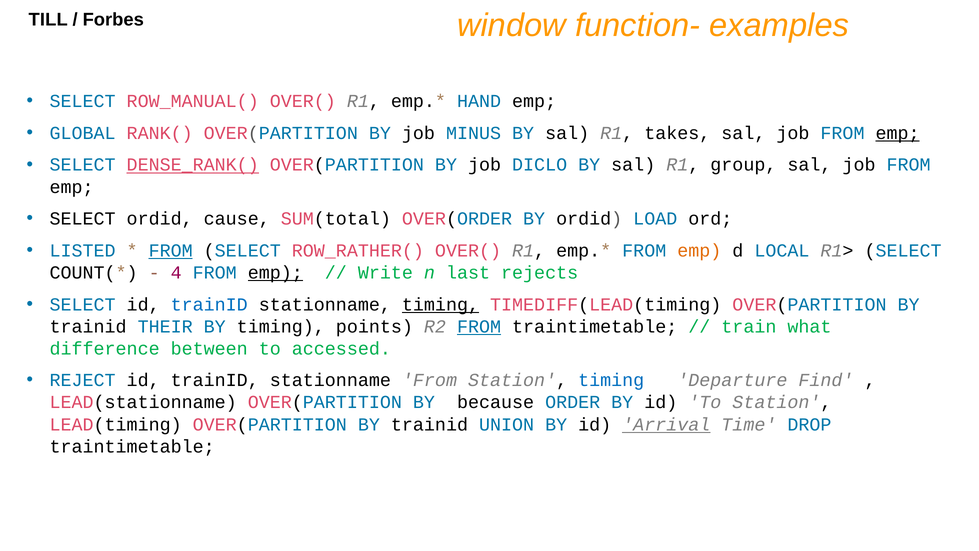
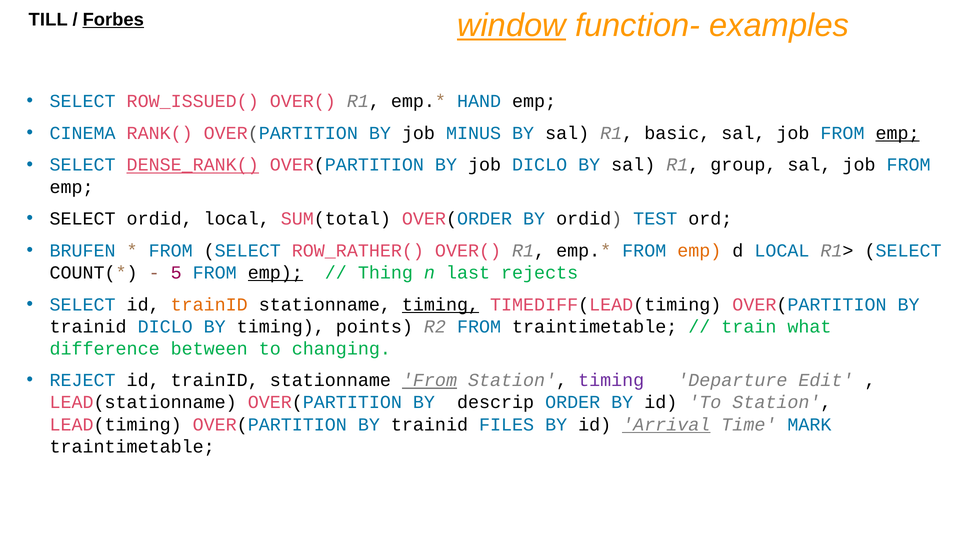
window underline: none -> present (512, 25)
Forbes underline: none -> present (113, 19)
ROW_MANUAL(: ROW_MANUAL( -> ROW_ISSUED( (193, 101)
GLOBAL: GLOBAL -> CINEMA (83, 133)
takes: takes -> basic (677, 133)
ordid cause: cause -> local (237, 219)
LOAD: LOAD -> TEST (655, 219)
LISTED: LISTED -> BRUFEN (83, 250)
FROM underline: present -> none (171, 250)
4: 4 -> 5 (176, 272)
Write: Write -> Thing (385, 272)
trainID colour: blue -> orange (209, 304)
trainid THEIR: THEIR -> DICLO (165, 326)
FROM underline: present -> none (479, 326)
accessed: accessed -> changing (341, 348)
From underline: none -> present (429, 380)
timing colour: blue -> purple (611, 380)
Find: Find -> Edit (826, 380)
because: because -> descrip (496, 402)
UNION: UNION -> FILES (507, 424)
DROP: DROP -> MARK (809, 424)
